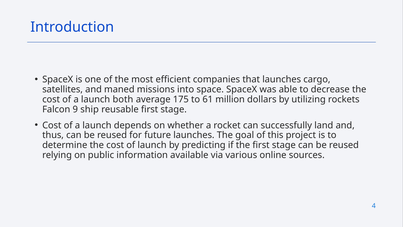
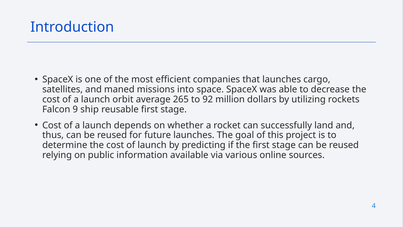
both: both -> orbit (123, 99)
175: 175 -> 265 (181, 99)
61: 61 -> 92 (208, 99)
